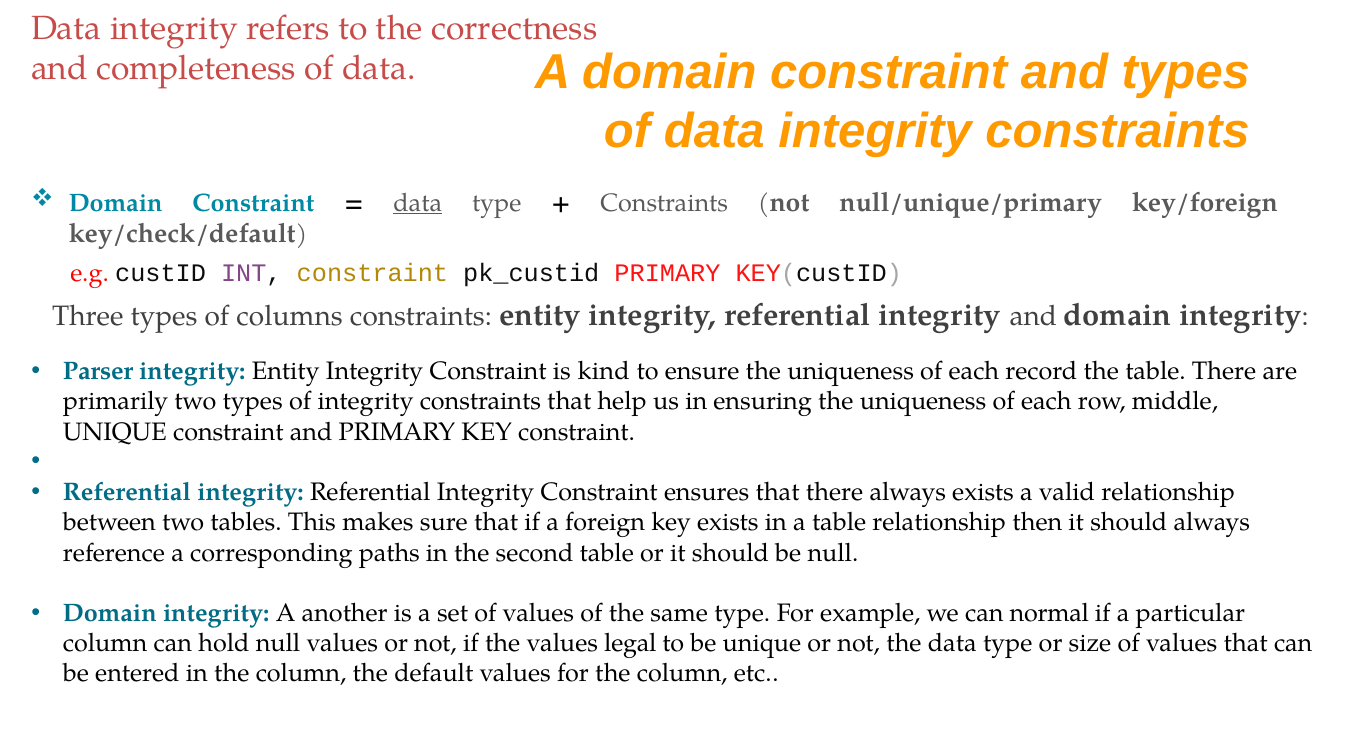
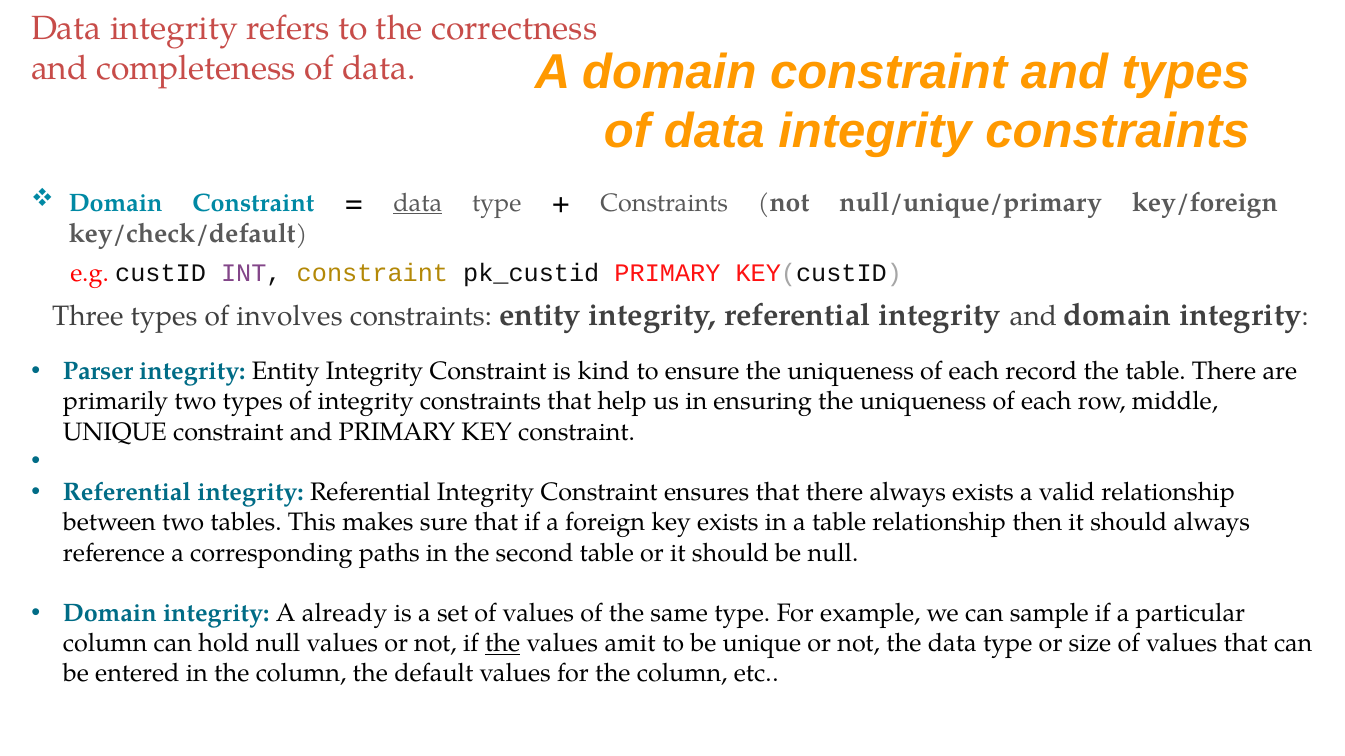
columns: columns -> involves (290, 317)
another: another -> already (345, 614)
normal: normal -> sample (1049, 614)
the underline: none -> present (503, 644)
legal: legal -> amit (630, 644)
